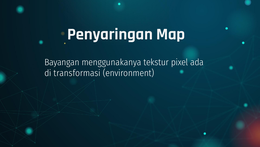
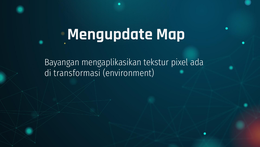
Penyaringan: Penyaringan -> Mengupdate (110, 34)
menggunakanya: menggunakanya -> mengaplikasikan (112, 62)
